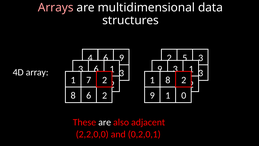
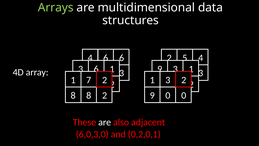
Arrays colour: pink -> light green (56, 8)
9: 9 -> 6 (122, 58)
3: 3 -> 4 (201, 58)
8: 8 -> 3 (168, 80)
8 6: 6 -> 8 (89, 95)
9 1: 1 -> 0 (168, 95)
2,2,0,0: 2,2,0,0 -> 6,0,3,0 (92, 134)
